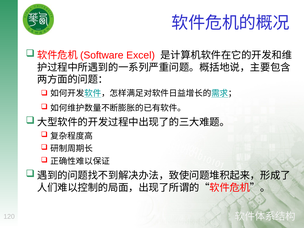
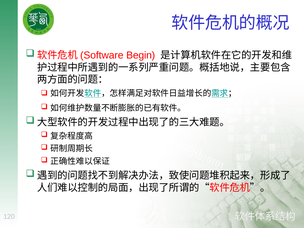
Excel: Excel -> Begin (141, 55)
